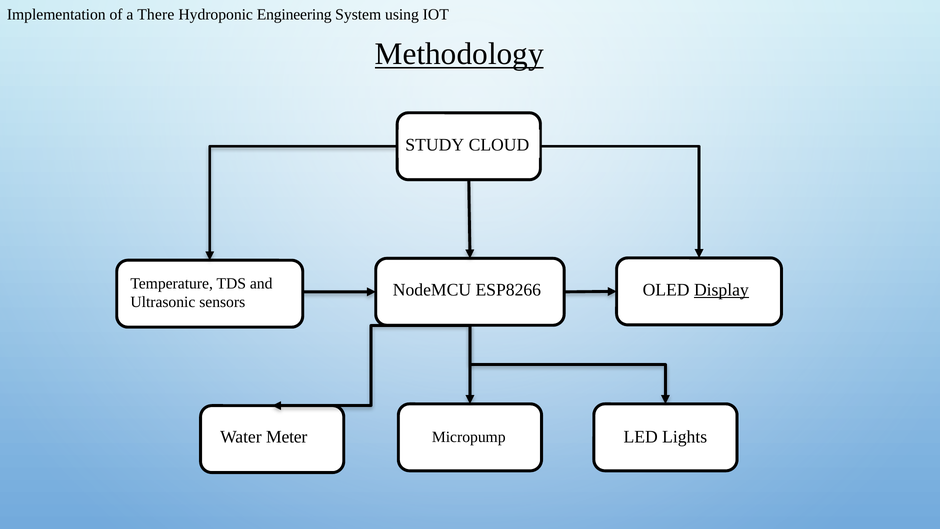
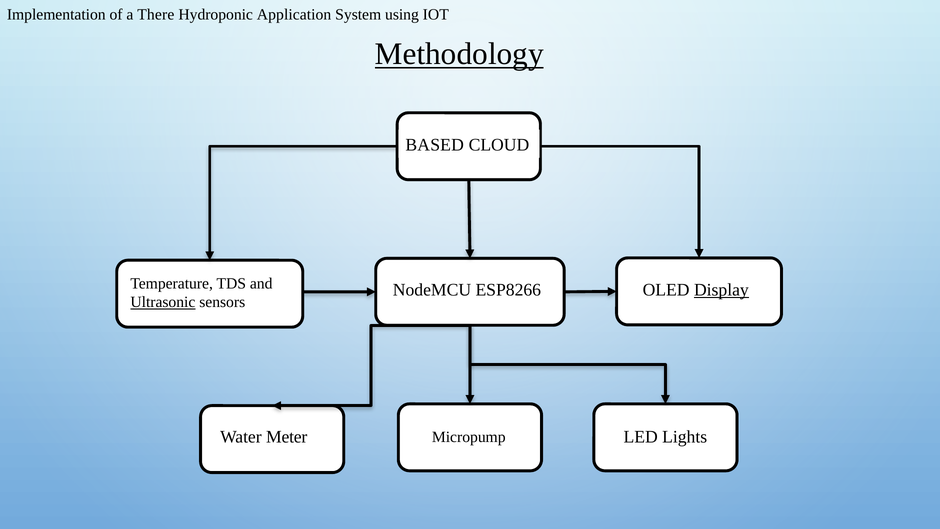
Engineering: Engineering -> Application (294, 15)
STUDY: STUDY -> BASED (435, 145)
Ultrasonic underline: none -> present (163, 302)
